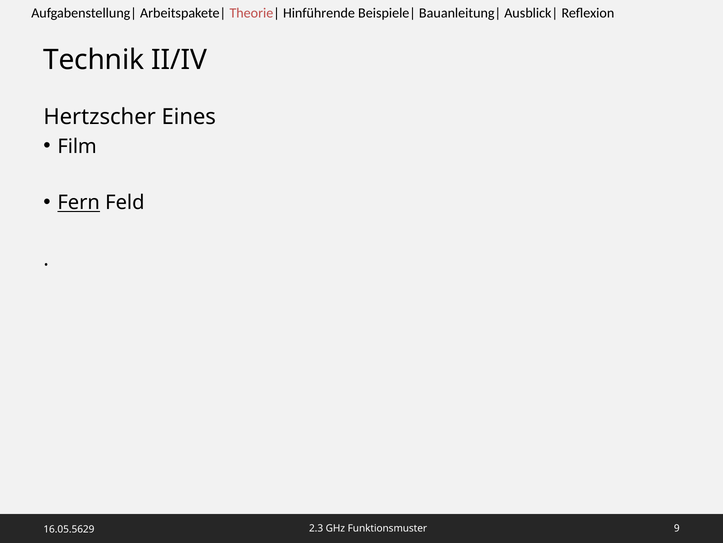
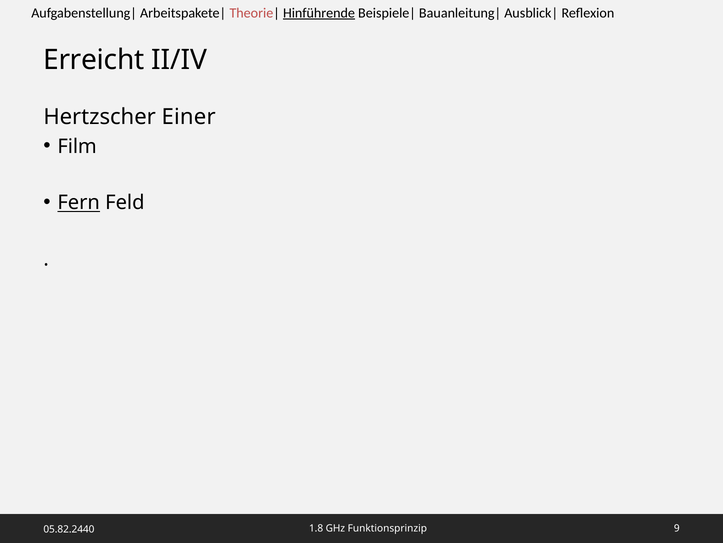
Hinführende underline: none -> present (319, 13)
Technik: Technik -> Erreicht (94, 60)
Eines: Eines -> Einer (189, 117)
2.3: 2.3 -> 1.8 (316, 528)
Funktionsmuster: Funktionsmuster -> Funktionsprinzip (387, 528)
16.05.5629: 16.05.5629 -> 05.82.2440 (69, 528)
